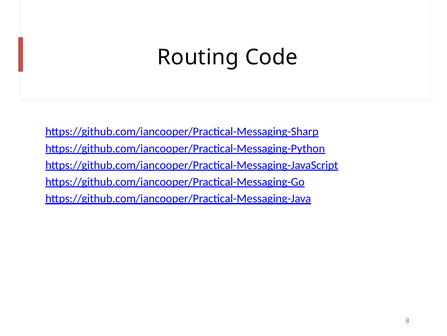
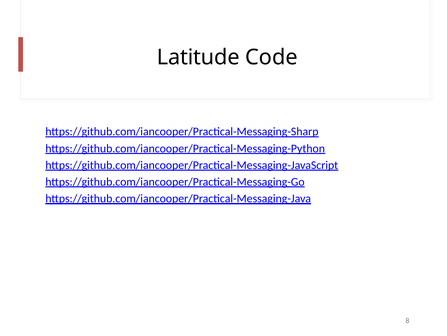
Routing: Routing -> Latitude (198, 57)
